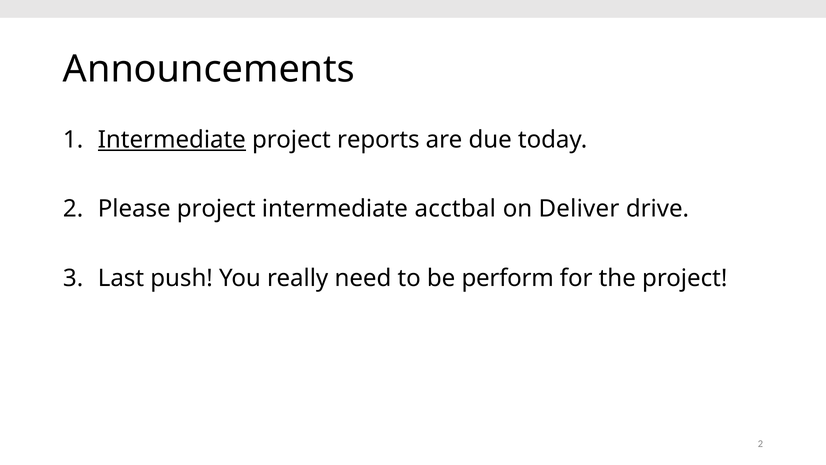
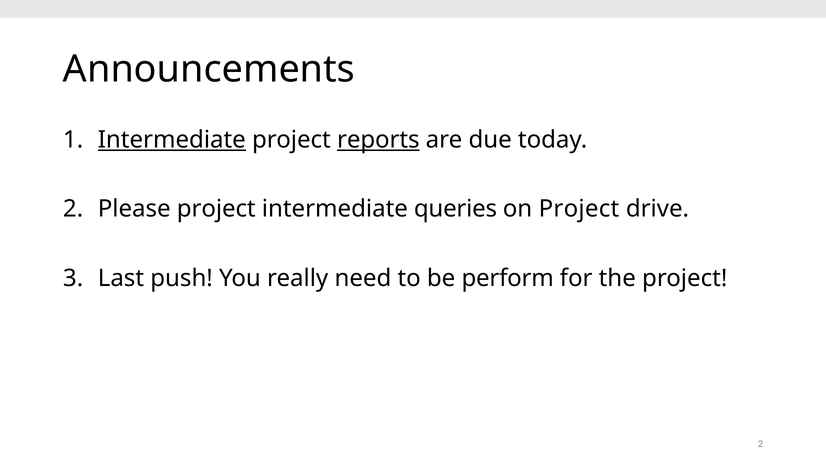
reports underline: none -> present (378, 140)
acctbal: acctbal -> queries (455, 209)
on Deliver: Deliver -> Project (579, 209)
